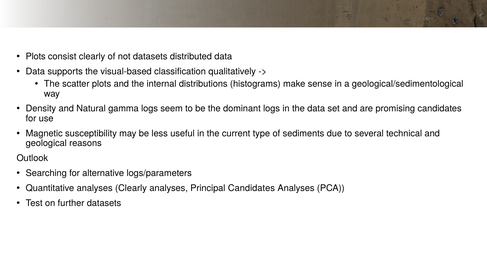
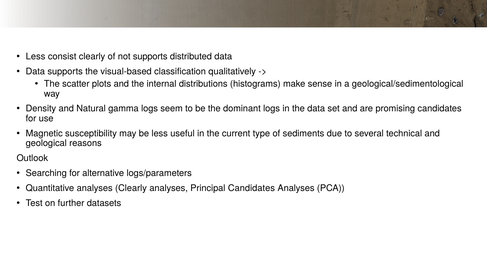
Plots: Plots -> Less (36, 56)
not datasets: datasets -> supports (150, 56)
